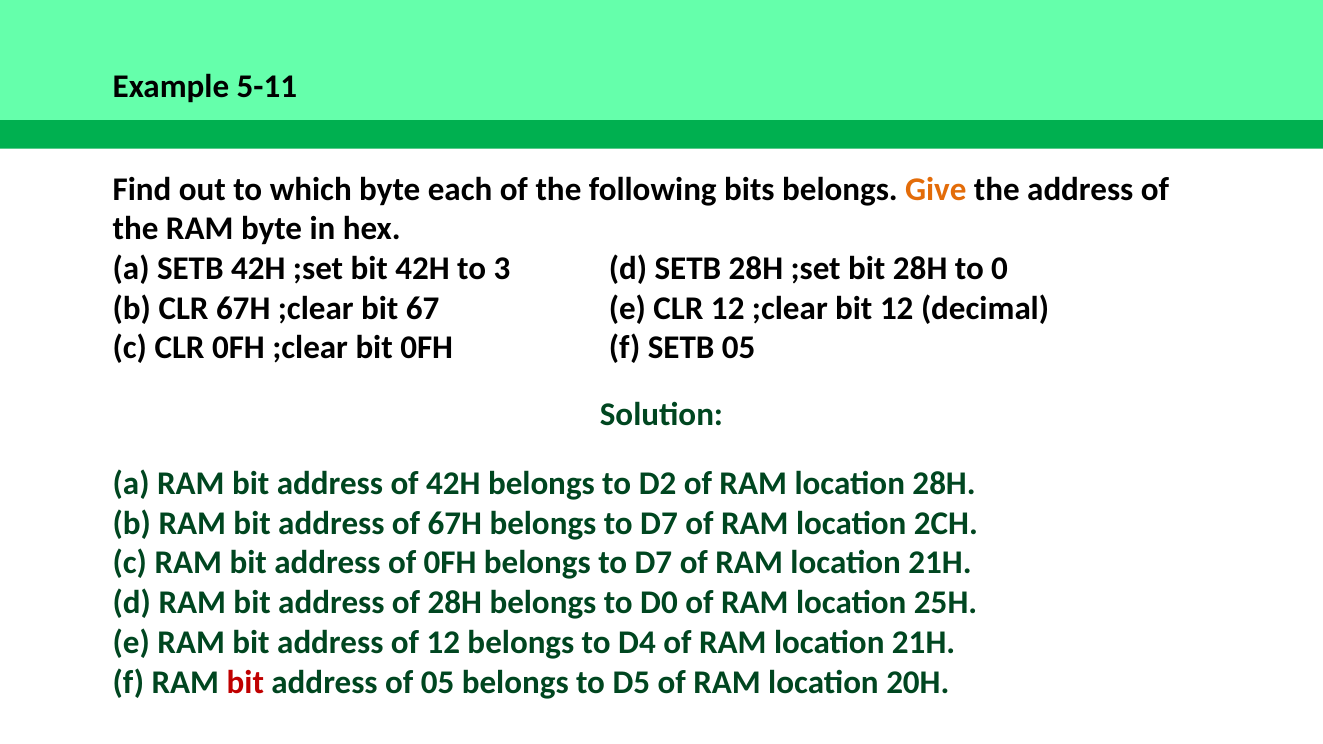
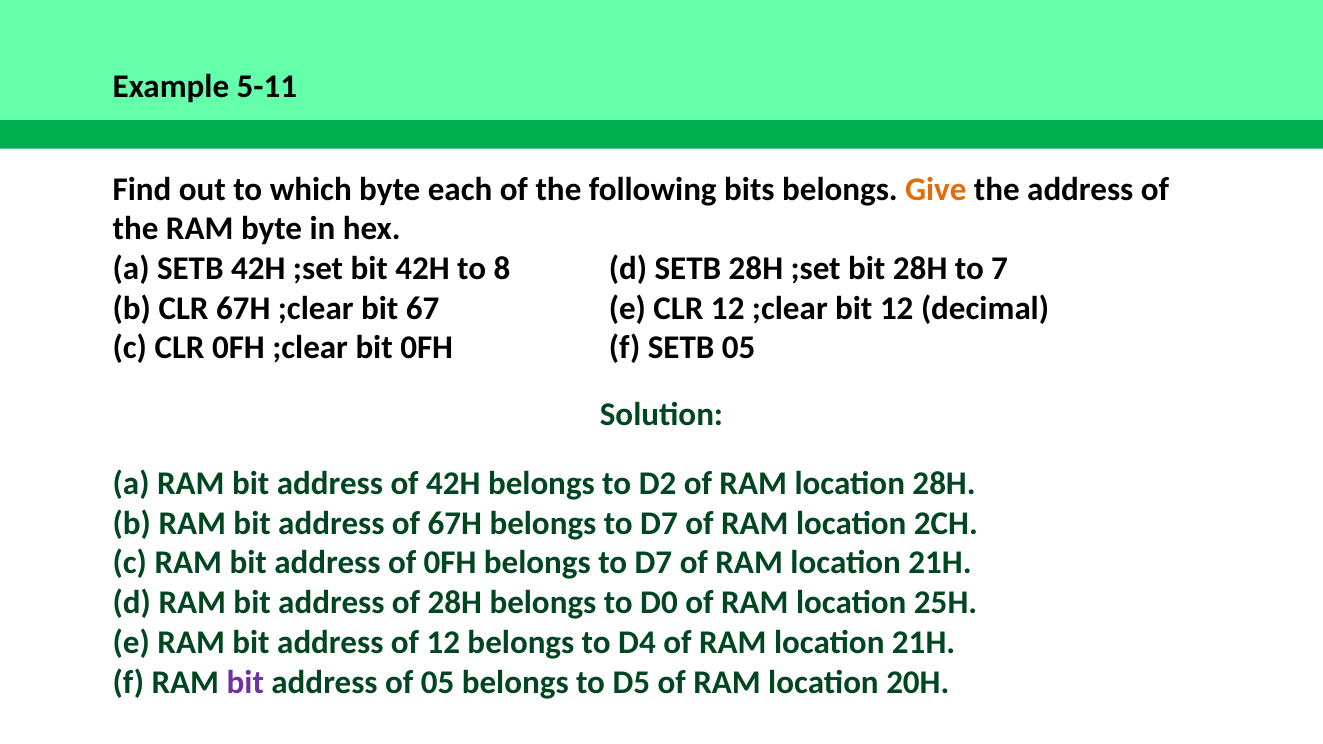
3: 3 -> 8 (502, 269)
0: 0 -> 7 (1000, 269)
bit colour: red -> purple (245, 682)
